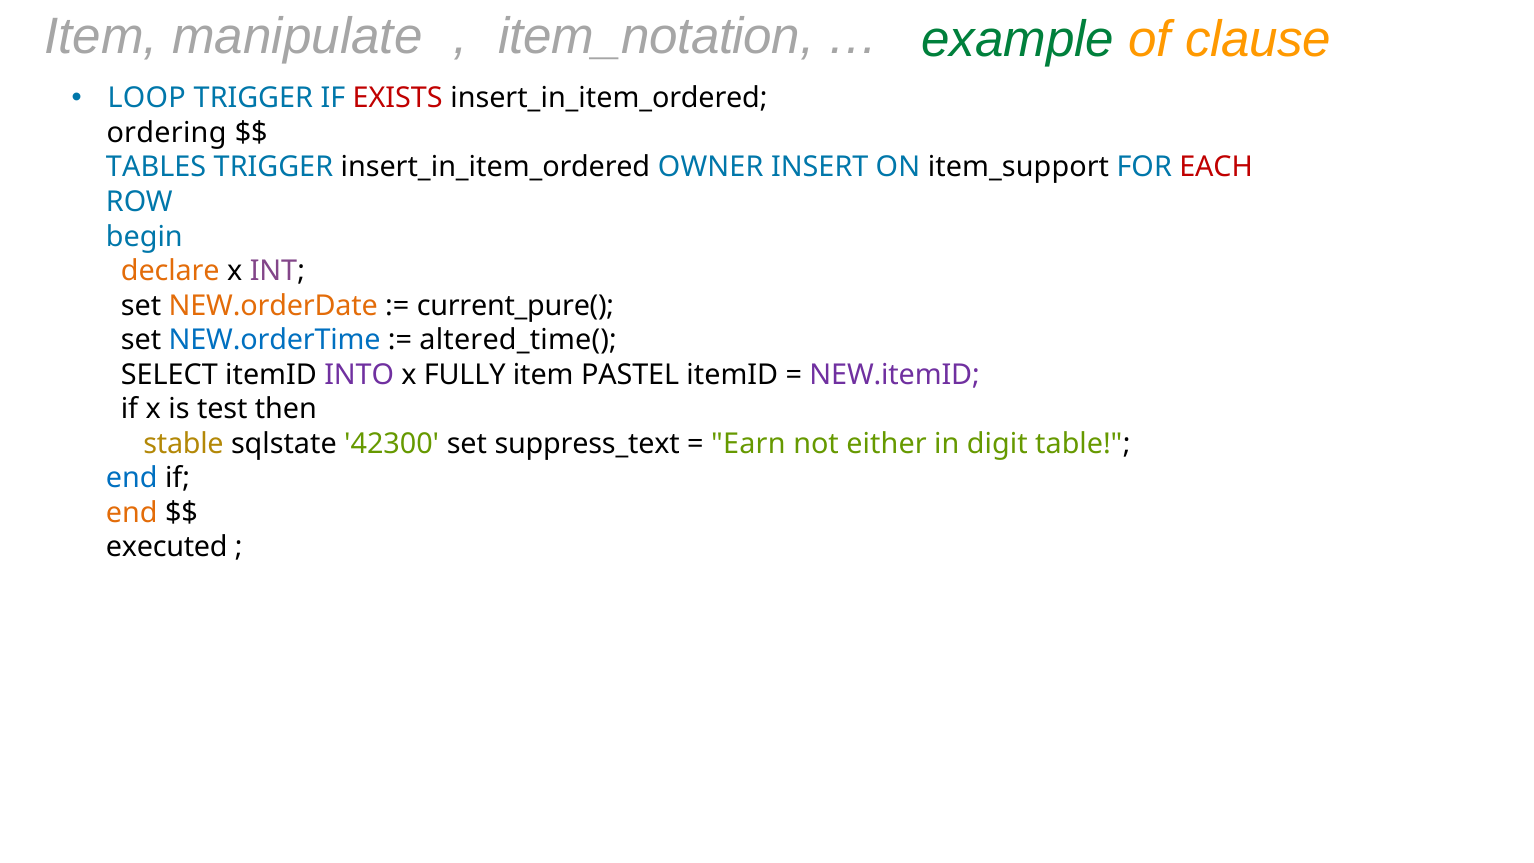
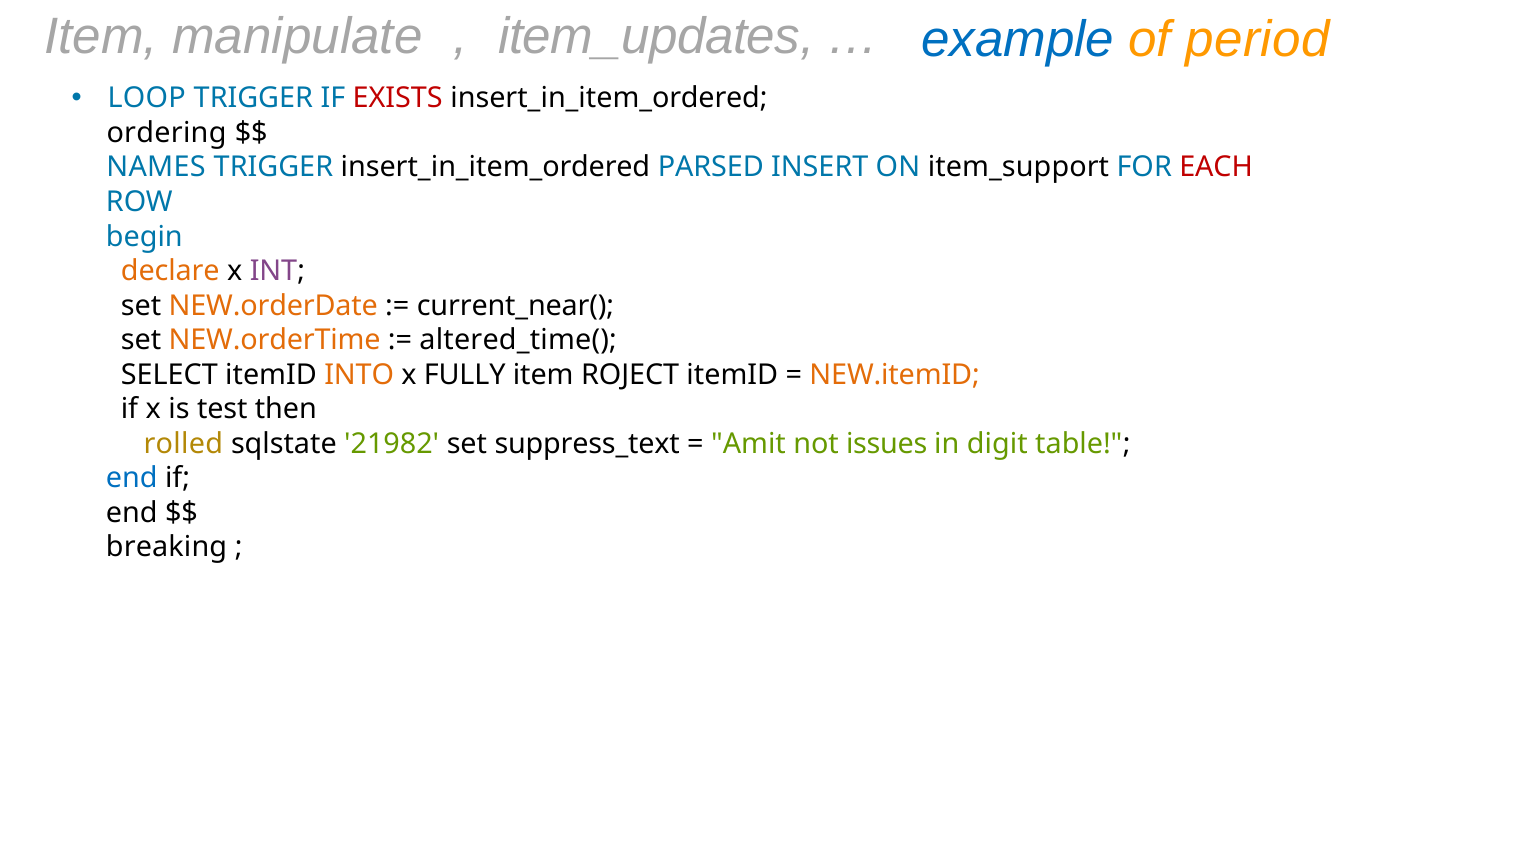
item_notation: item_notation -> item_updates (656, 36)
example colour: green -> blue (1018, 40)
clause: clause -> period (1258, 40)
TABLES: TABLES -> NAMES (156, 167)
OWNER: OWNER -> PARSED (711, 167)
current_pure(: current_pure( -> current_near( (515, 306)
NEW.orderTime colour: blue -> orange (275, 340)
INTO colour: purple -> orange (359, 375)
PASTEL: PASTEL -> ROJECT (630, 375)
NEW.itemID colour: purple -> orange (895, 375)
stable: stable -> rolled (183, 444)
42300: 42300 -> 21982 (392, 444)
Earn: Earn -> Amit (748, 444)
either: either -> issues (887, 444)
end colour: orange -> black (132, 513)
executed: executed -> breaking (167, 547)
